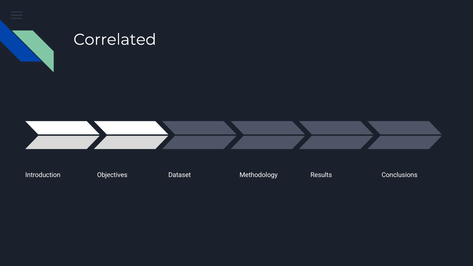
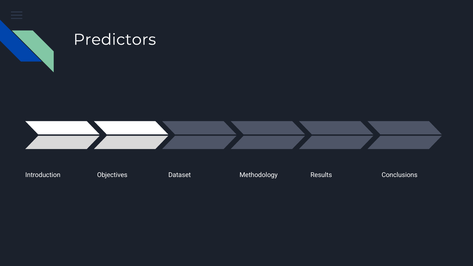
Correlated: Correlated -> Predictors (115, 40)
